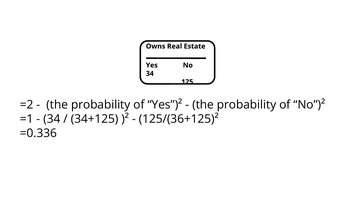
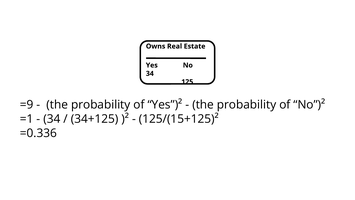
=2: =2 -> =9 (27, 105)
125/(36+125)²: 125/(36+125)² -> 125/(15+125)² (179, 119)
